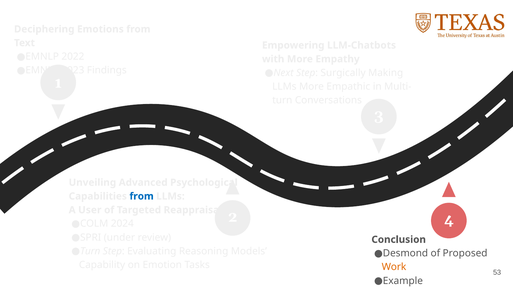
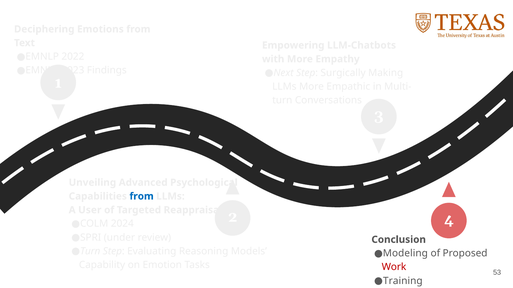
Desmond: Desmond -> Modeling (405, 254)
Work colour: orange -> red (394, 268)
Example: Example -> Training (403, 281)
